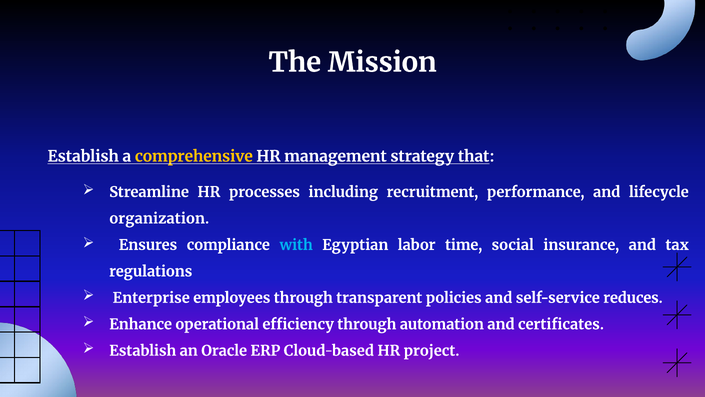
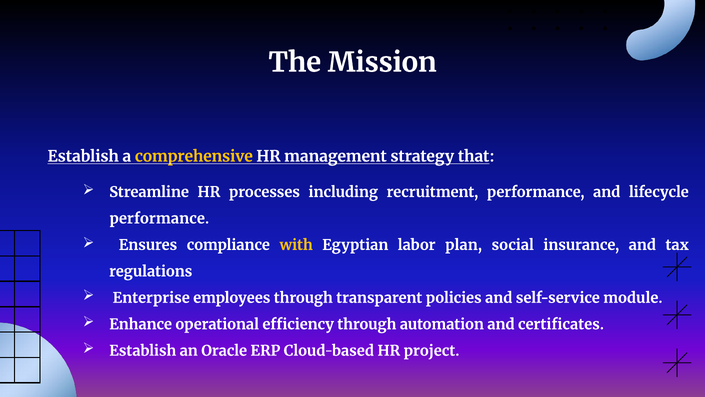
organization: organization -> performance (159, 218)
with colour: light blue -> yellow (296, 245)
time: time -> plan (464, 245)
reduces: reduces -> module (633, 298)
